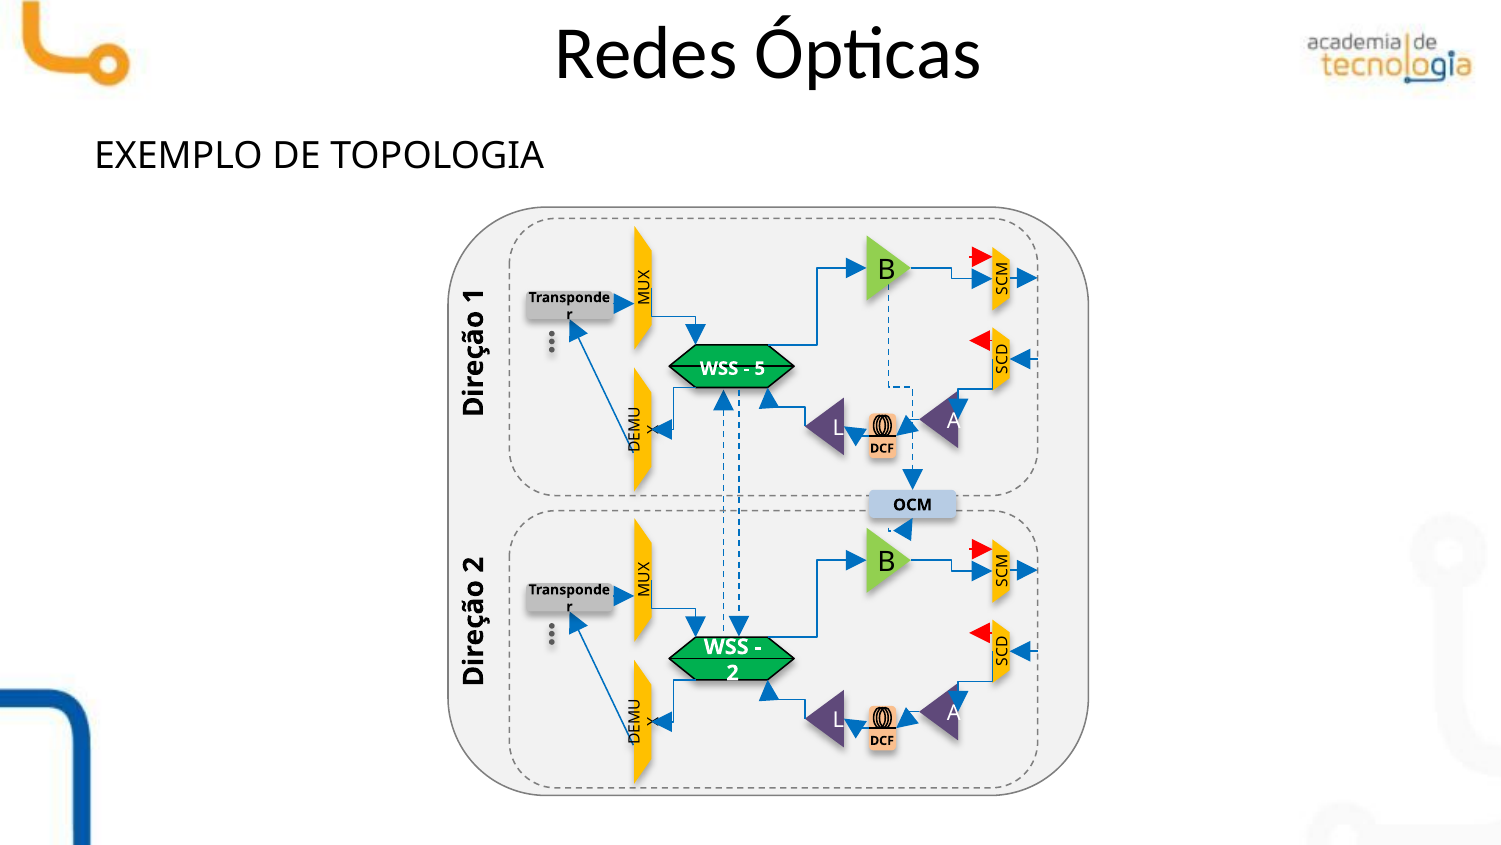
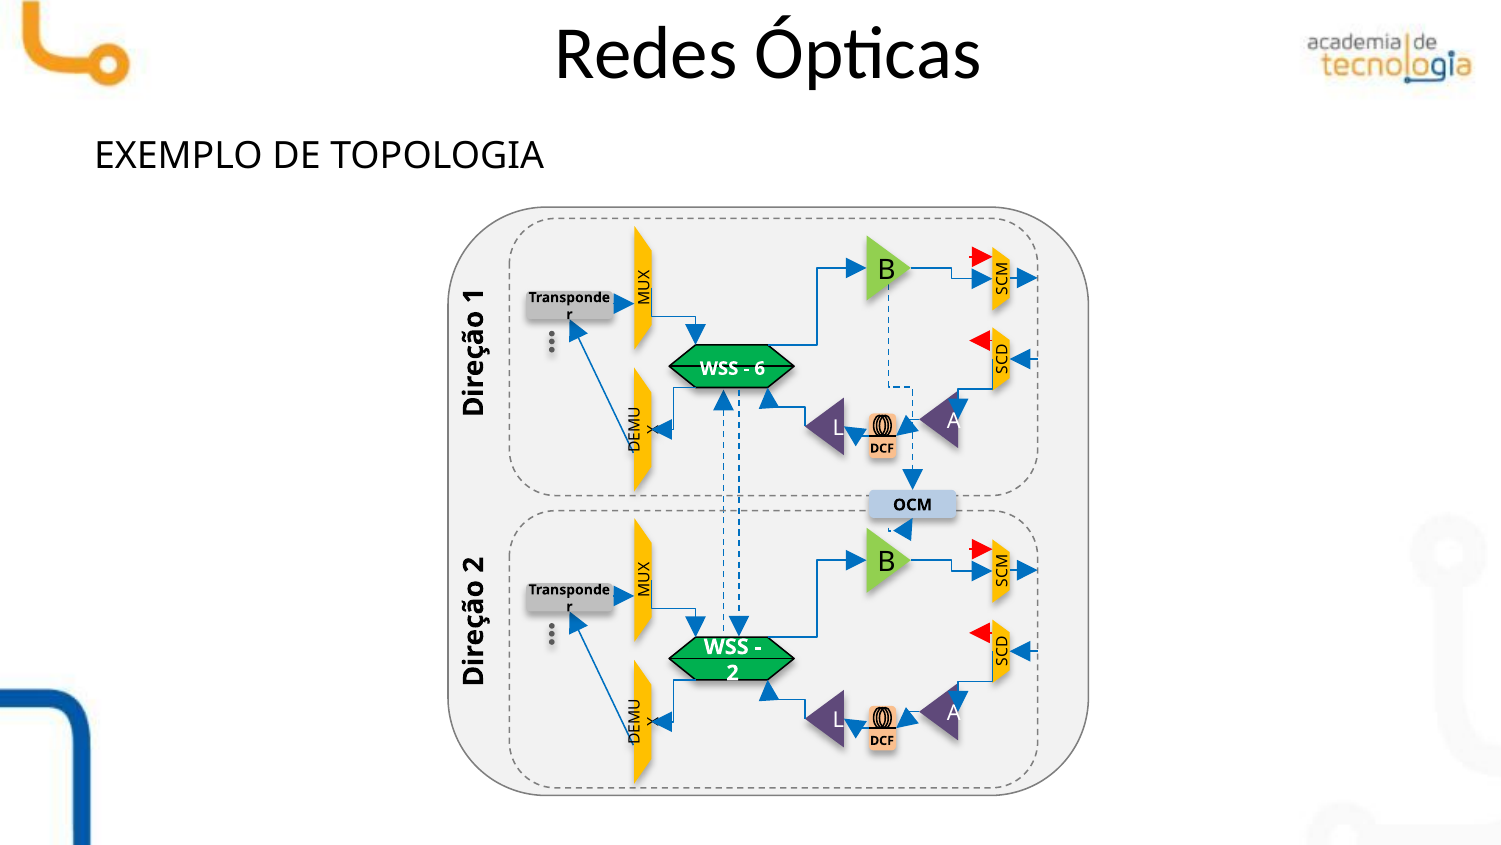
5: 5 -> 6 (760, 368)
